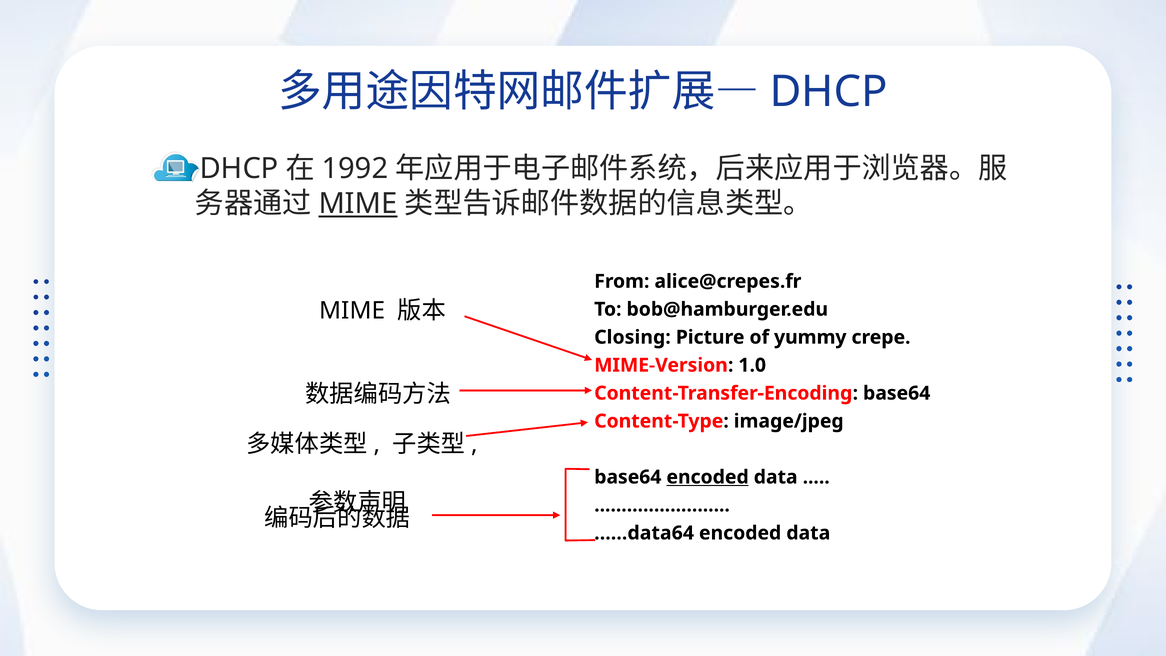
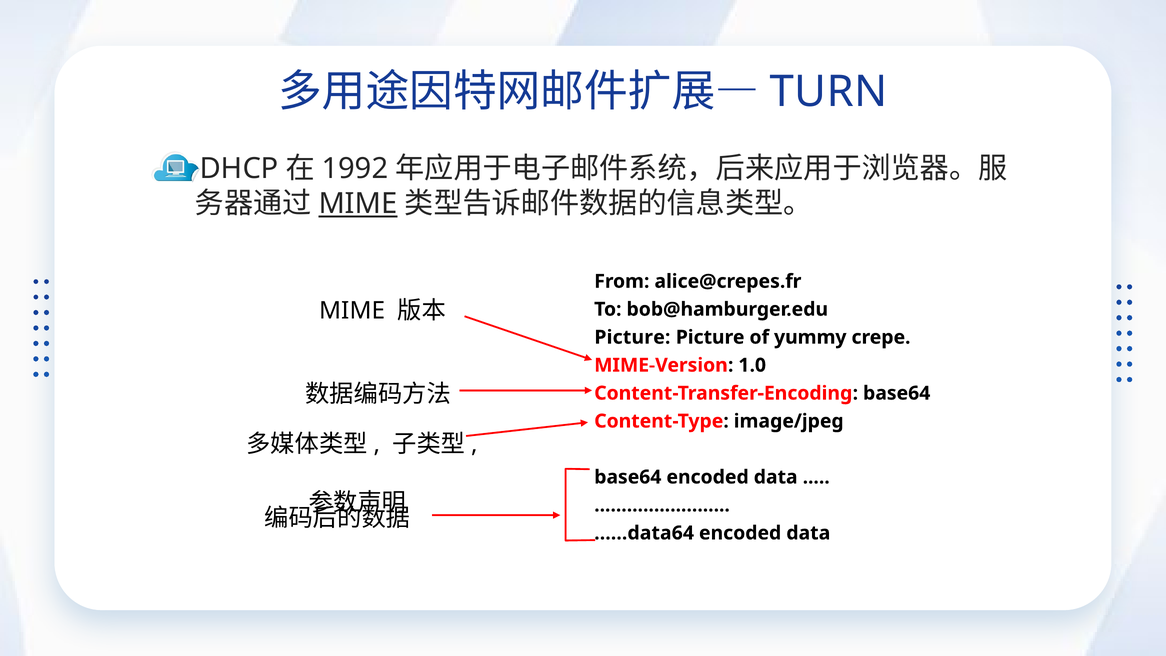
DHCP: DHCP -> TURN (829, 92)
Closing: Closing -> Picture (632, 337)
encoded underline: present -> none (708, 477)
